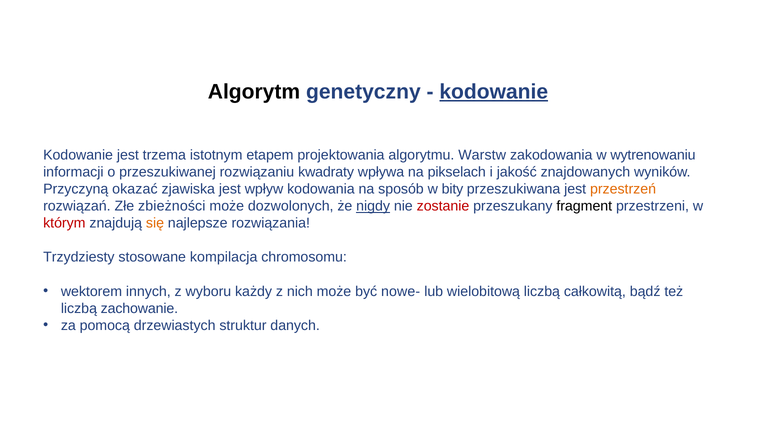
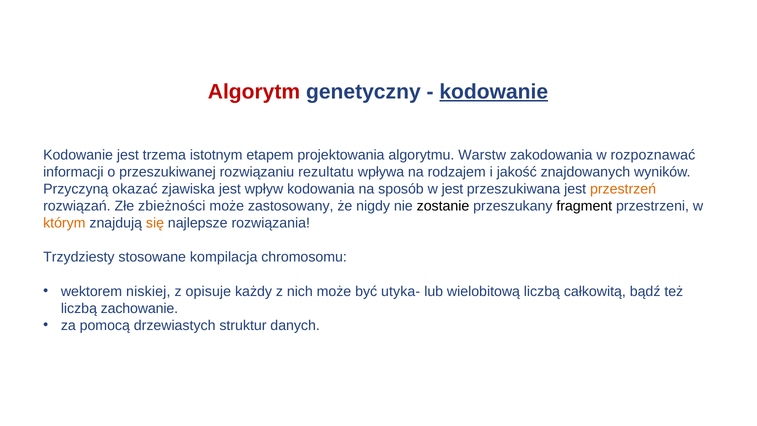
Algorytm colour: black -> red (254, 92)
wytrenowaniu: wytrenowaniu -> rozpoznawać (653, 155)
kwadraty: kwadraty -> rezultatu (326, 172)
pikselach: pikselach -> rodzajem (457, 172)
w bity: bity -> jest (452, 189)
dozwolonych: dozwolonych -> zastosowany (291, 206)
nigdy underline: present -> none (373, 206)
zostanie colour: red -> black (443, 206)
którym colour: red -> orange (64, 223)
innych: innych -> niskiej (148, 291)
wyboru: wyboru -> opisuje (208, 291)
nowe-: nowe- -> utyka- (401, 291)
